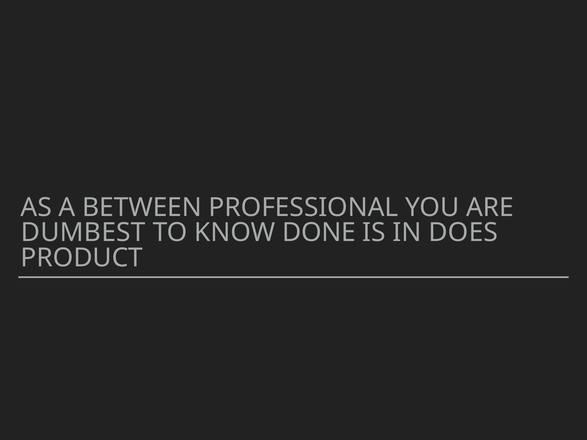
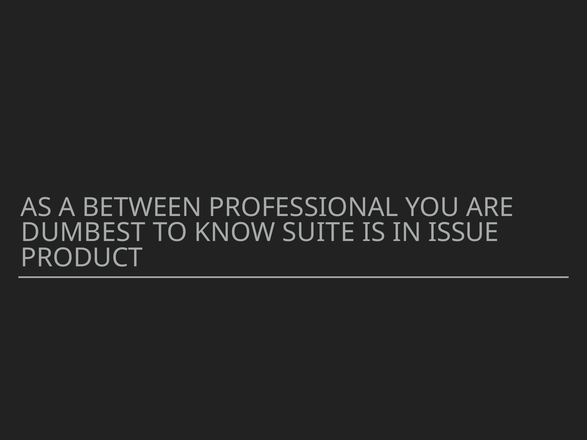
DONE: DONE -> SUITE (319, 233)
DOES: DOES -> ISSUE (464, 233)
